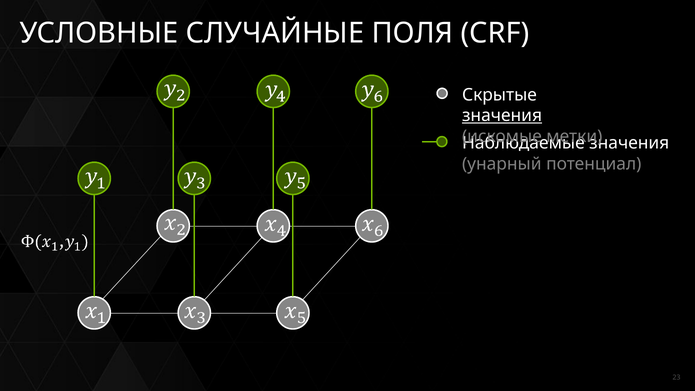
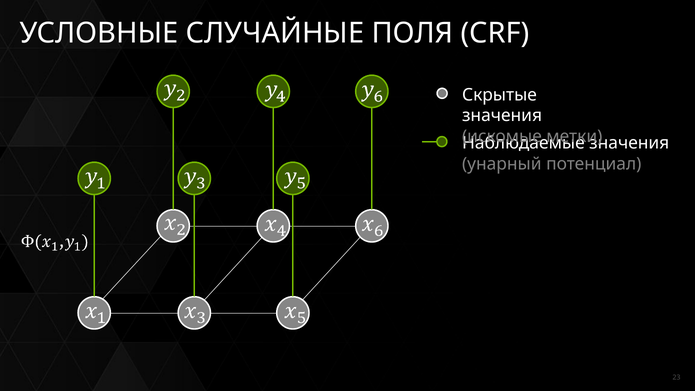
значения underline: present -> none (502, 116)
